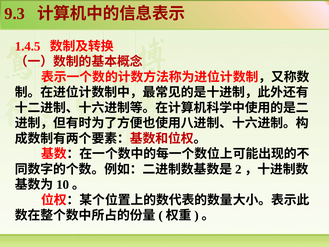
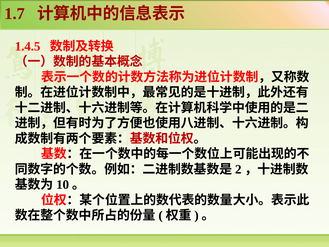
9.3: 9.3 -> 1.7 (15, 14)
